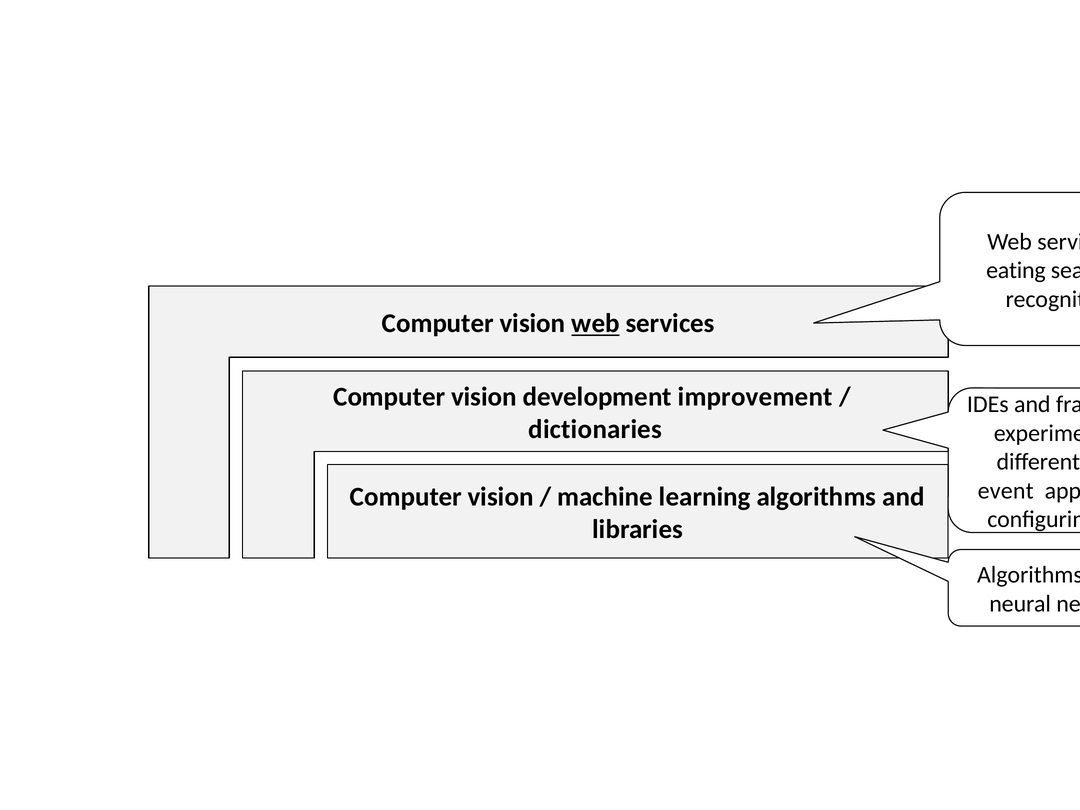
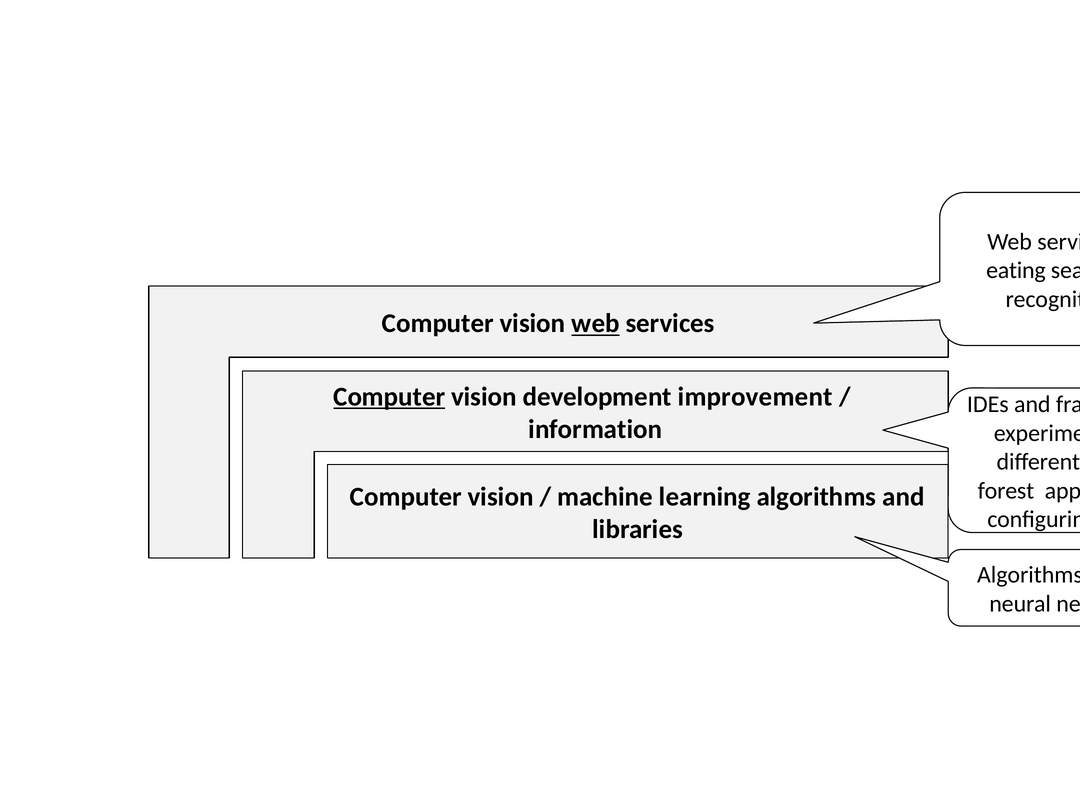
Computer underline: none -> present (389, 397)
dictionaries: dictionaries -> information (595, 429)
event: event -> forest (1006, 491)
